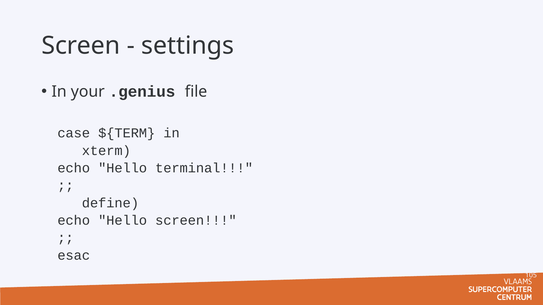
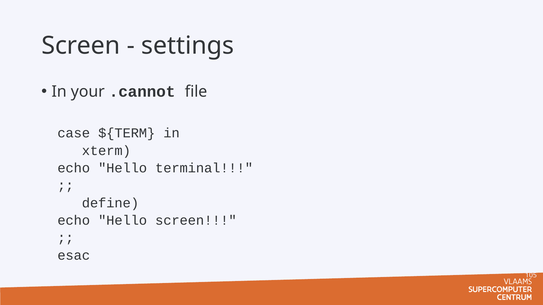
.genius: .genius -> .cannot (142, 92)
